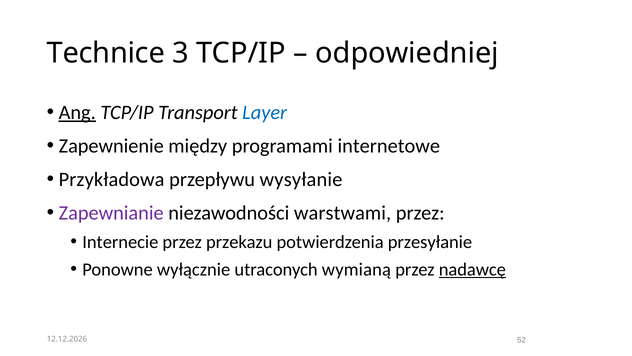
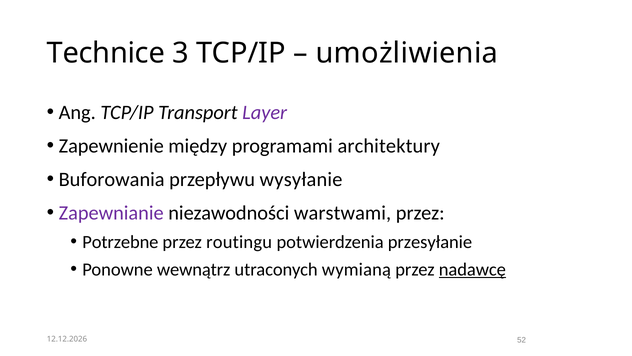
odpowiedniej: odpowiedniej -> umożliwienia (407, 53)
Ang underline: present -> none (77, 112)
Layer colour: blue -> purple (265, 112)
internetowe: internetowe -> architektury (389, 146)
Przykładowa: Przykładowa -> Buforowania (112, 179)
Internecie: Internecie -> Potrzebne (120, 242)
przekazu: przekazu -> routingu (239, 242)
wyłącznie: wyłącznie -> wewnątrz (194, 269)
